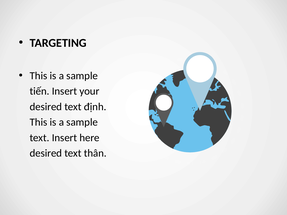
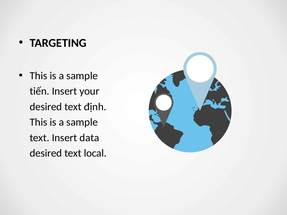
here: here -> data (89, 138)
thân: thân -> local (95, 153)
